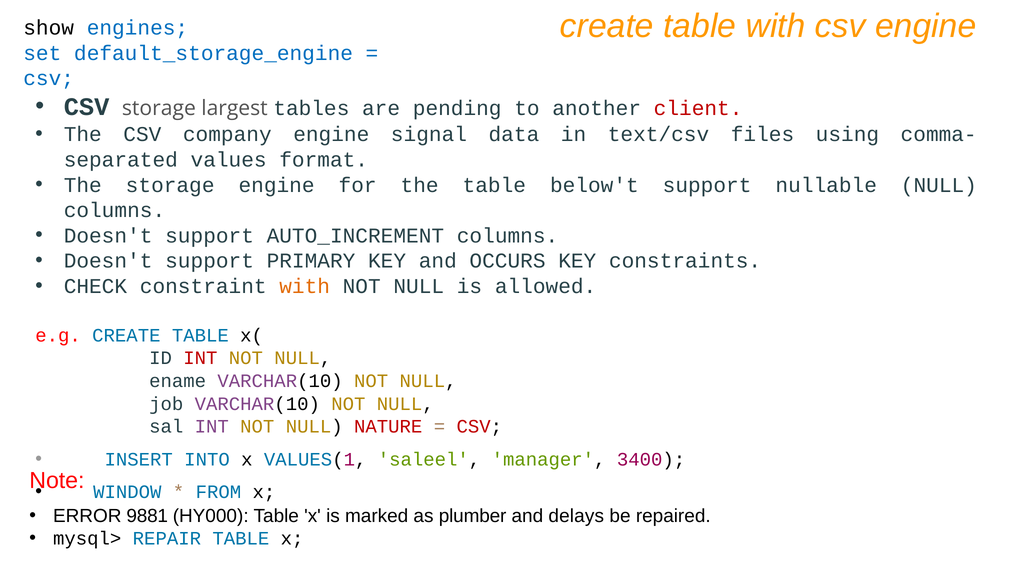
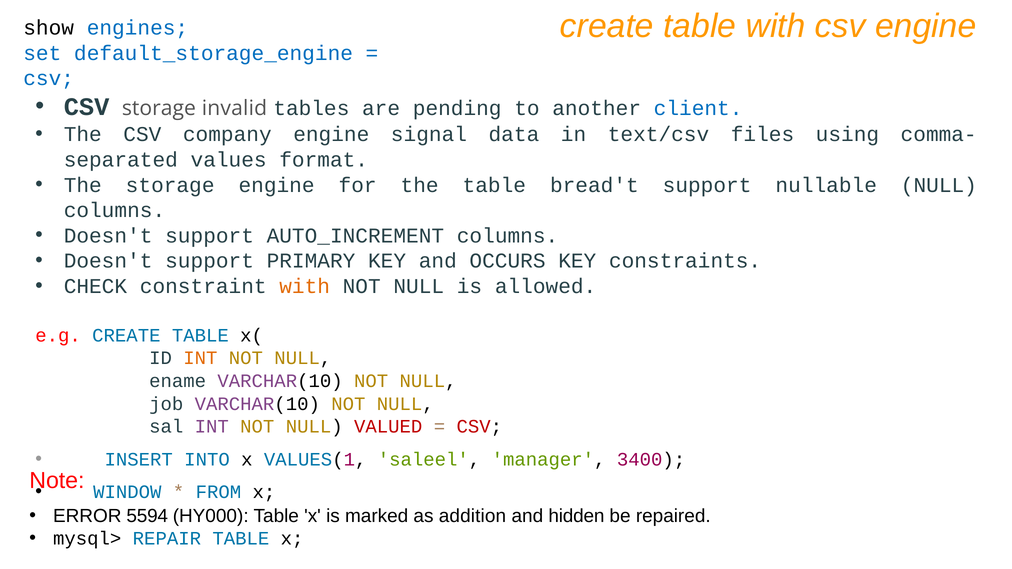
largest: largest -> invalid (234, 108)
client colour: red -> blue (698, 108)
below't: below't -> bread't (594, 185)
INT colour: red -> orange (200, 358)
NATURE: NATURE -> VALUED (388, 427)
9881: 9881 -> 5594 (147, 516)
plumber: plumber -> addition (472, 516)
delays: delays -> hidden (576, 516)
